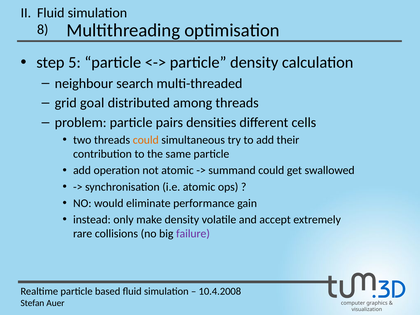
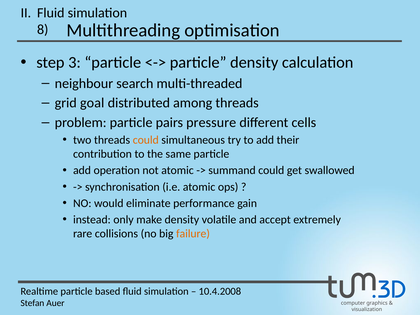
5: 5 -> 3 (74, 63)
densities: densities -> pressure (211, 123)
failure colour: purple -> orange (193, 233)
